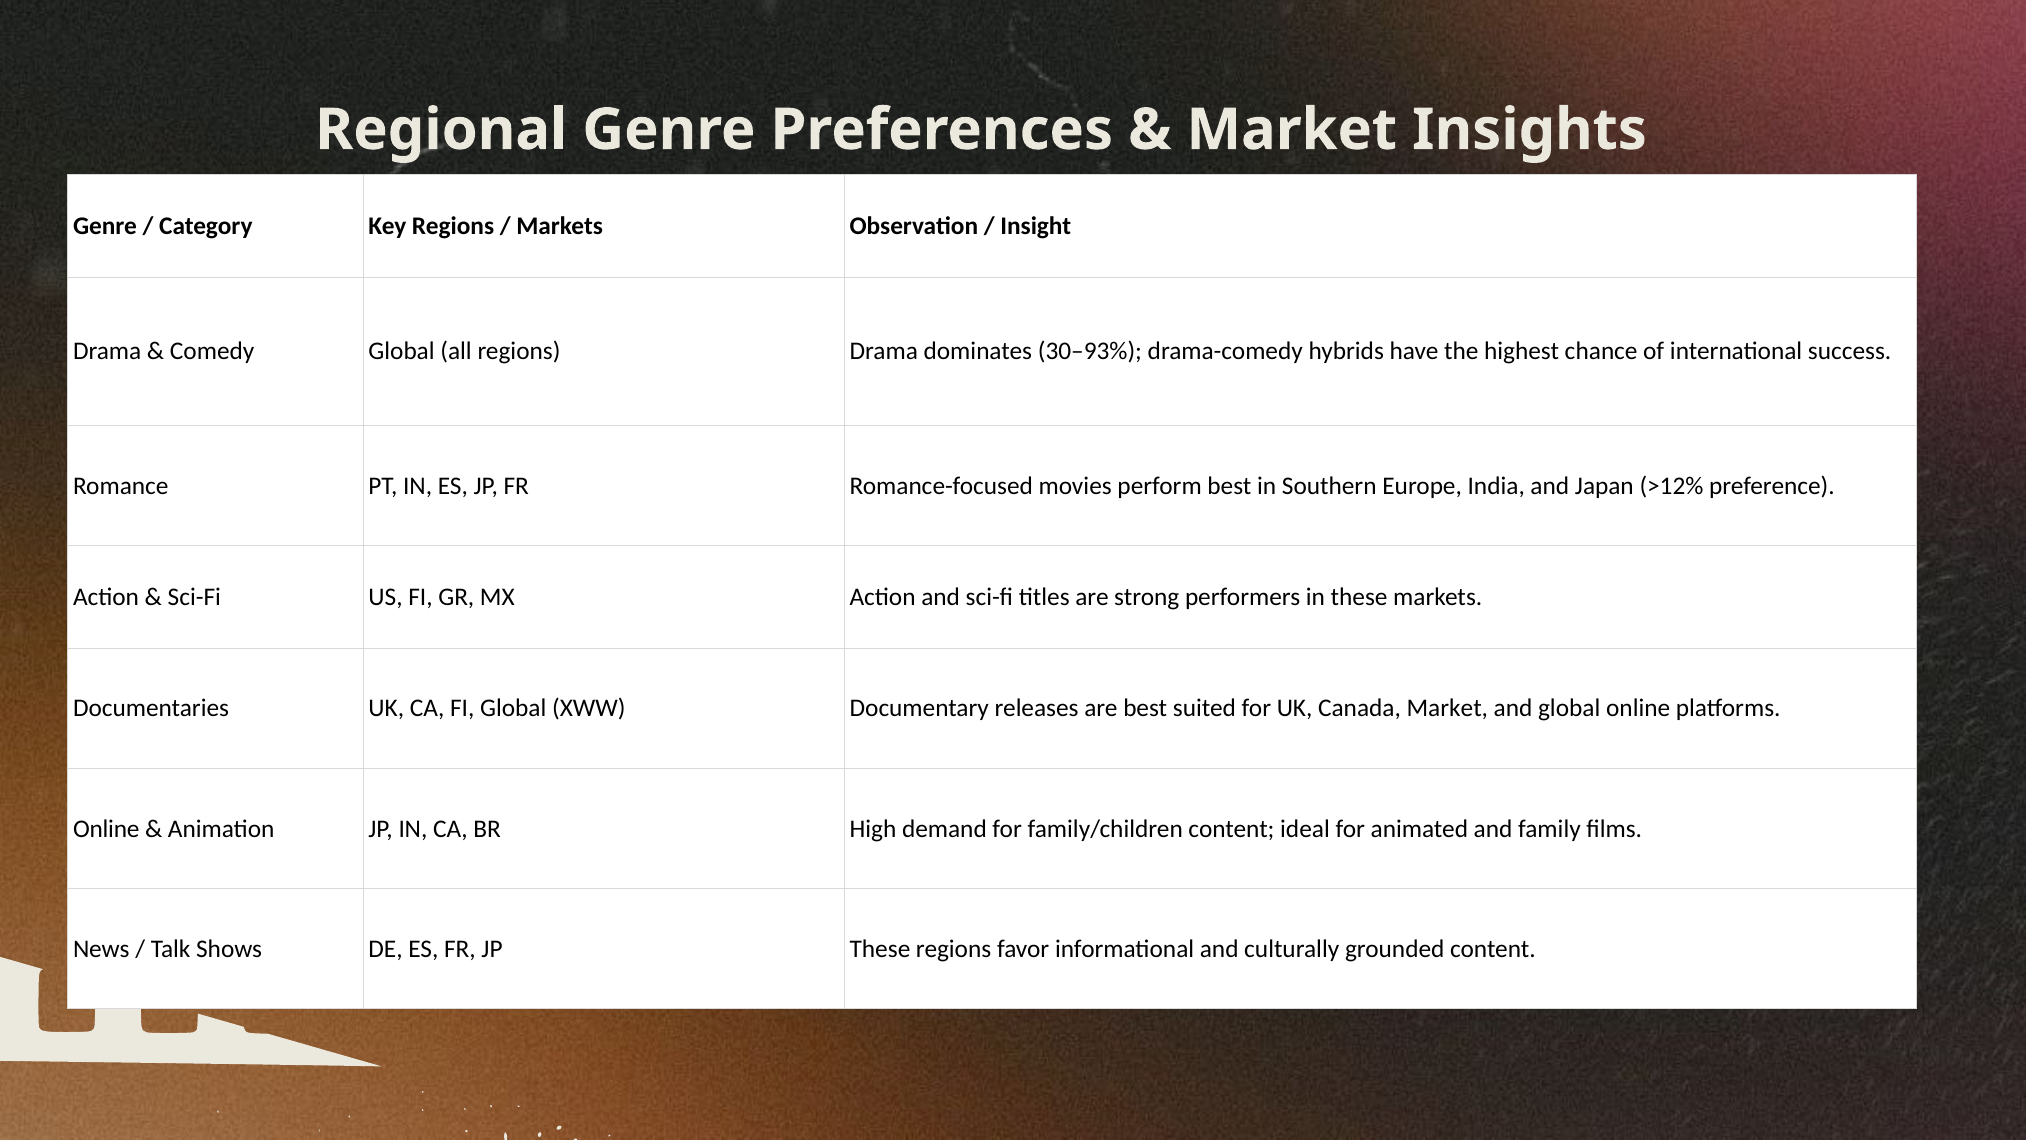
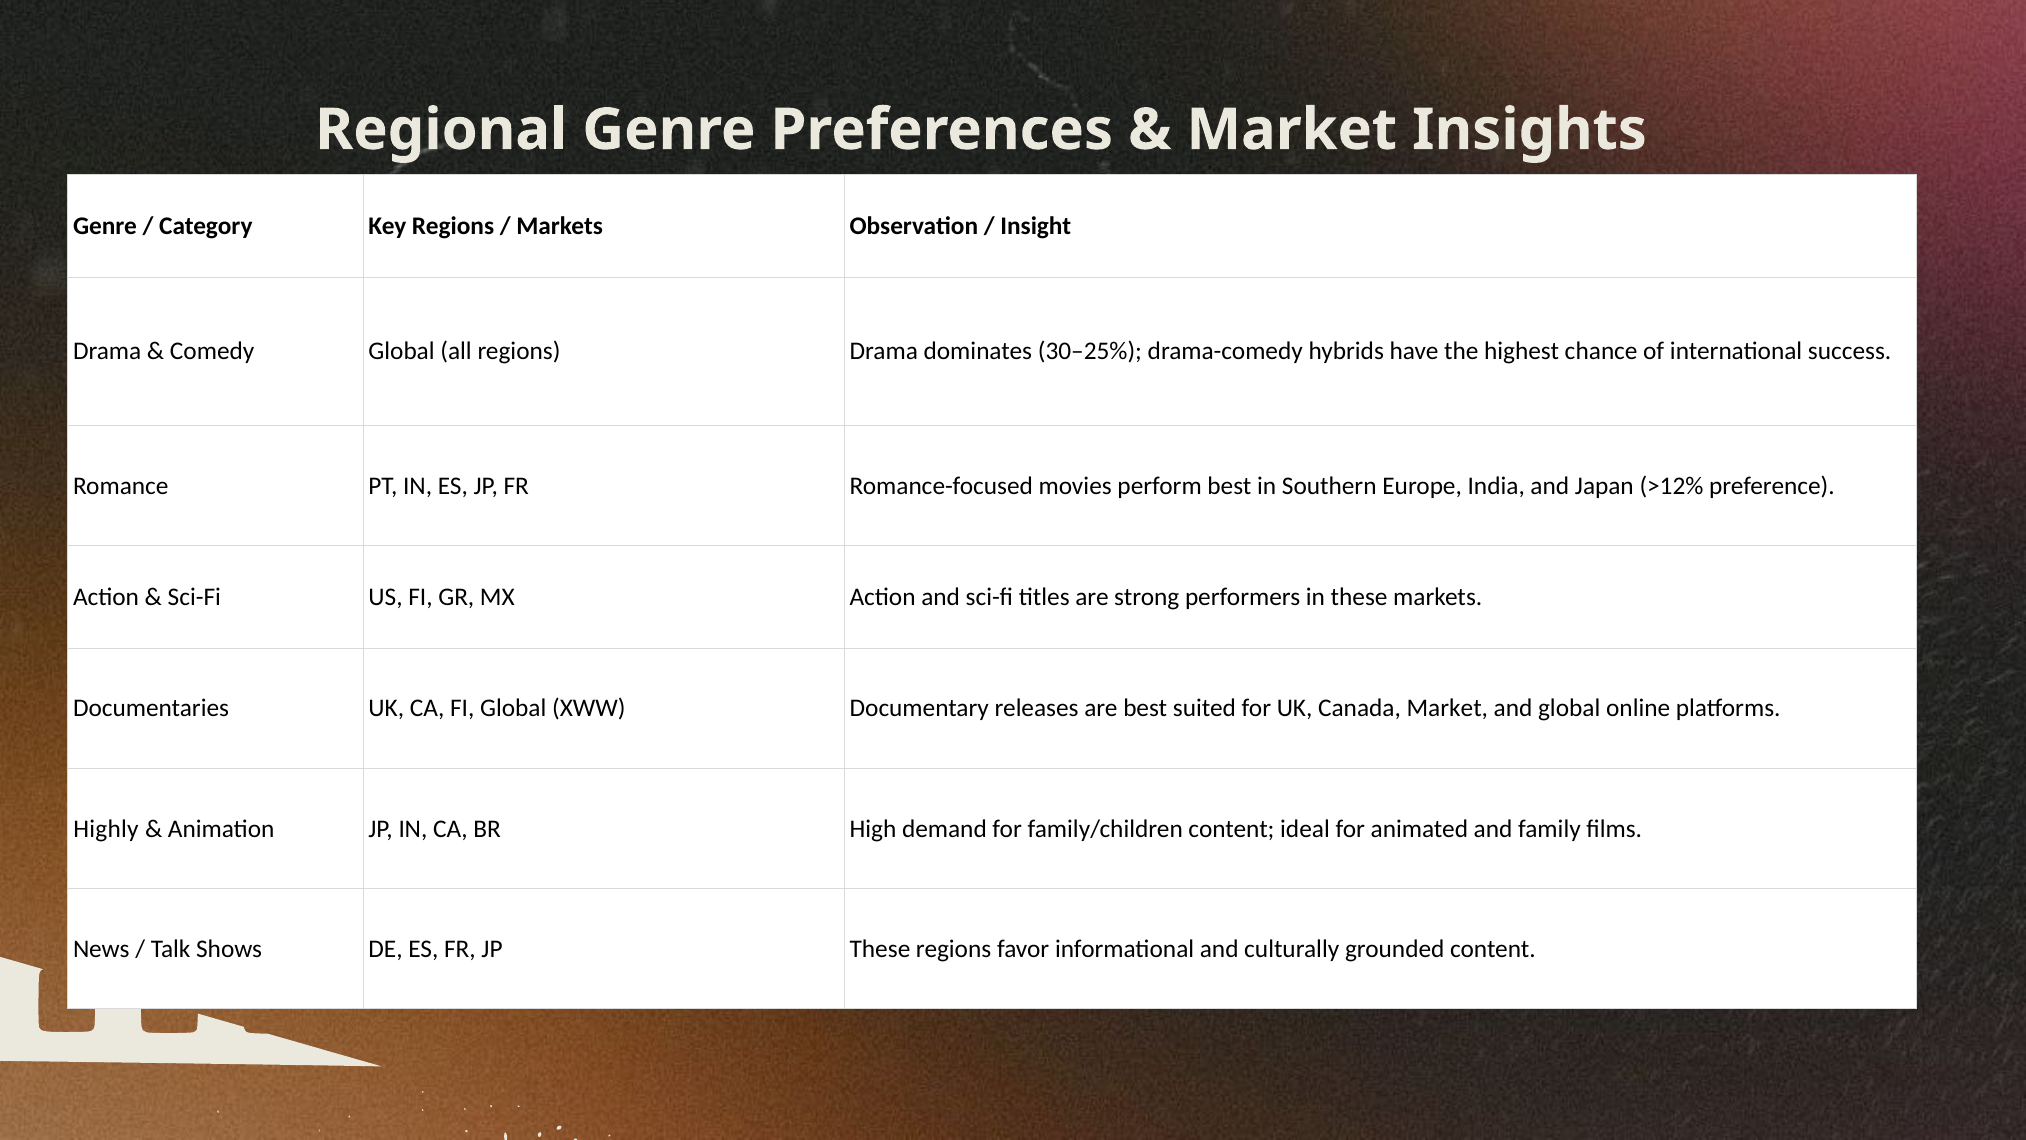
30–93%: 30–93% -> 30–25% (1090, 351)
Online: Online -> Highly (106, 829)
